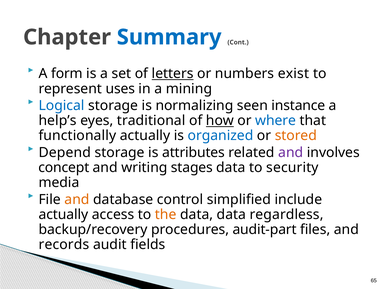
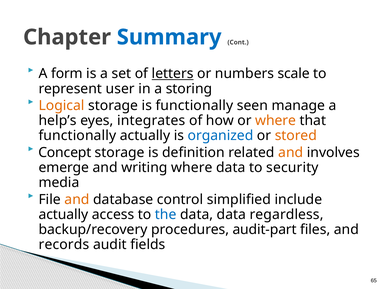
exist: exist -> scale (294, 74)
uses: uses -> user (120, 89)
mining: mining -> storing (189, 89)
Logical colour: blue -> orange (62, 106)
is normalizing: normalizing -> functionally (194, 106)
instance: instance -> manage (298, 106)
traditional: traditional -> integrates (151, 121)
how underline: present -> none (220, 121)
where colour: blue -> orange (276, 121)
Depend: Depend -> Concept (65, 153)
attributes: attributes -> definition (193, 153)
and colour: purple -> orange (291, 153)
concept: concept -> emerge (64, 168)
writing stages: stages -> where (192, 168)
the colour: orange -> blue (166, 215)
